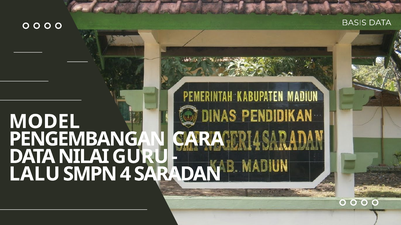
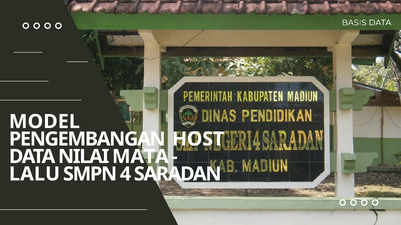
CARA: CARA -> HOST (198, 139)
GURU: GURU -> MATA (140, 157)
